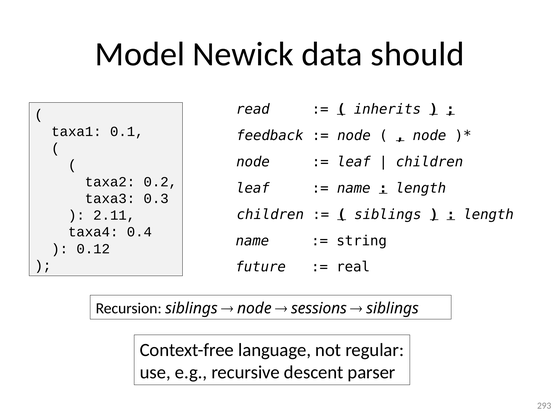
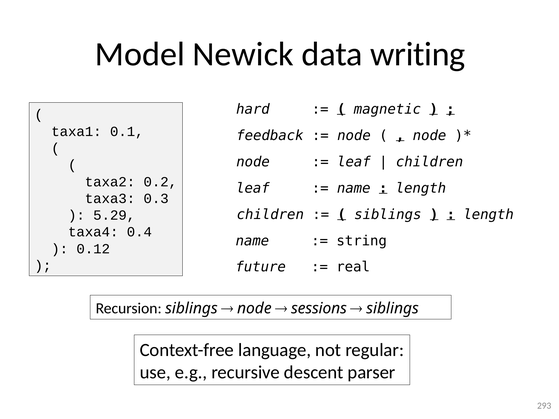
should: should -> writing (418, 54)
read: read -> hard (253, 109)
inherits: inherits -> magnetic (387, 109)
2.11: 2.11 -> 5.29 (114, 215)
